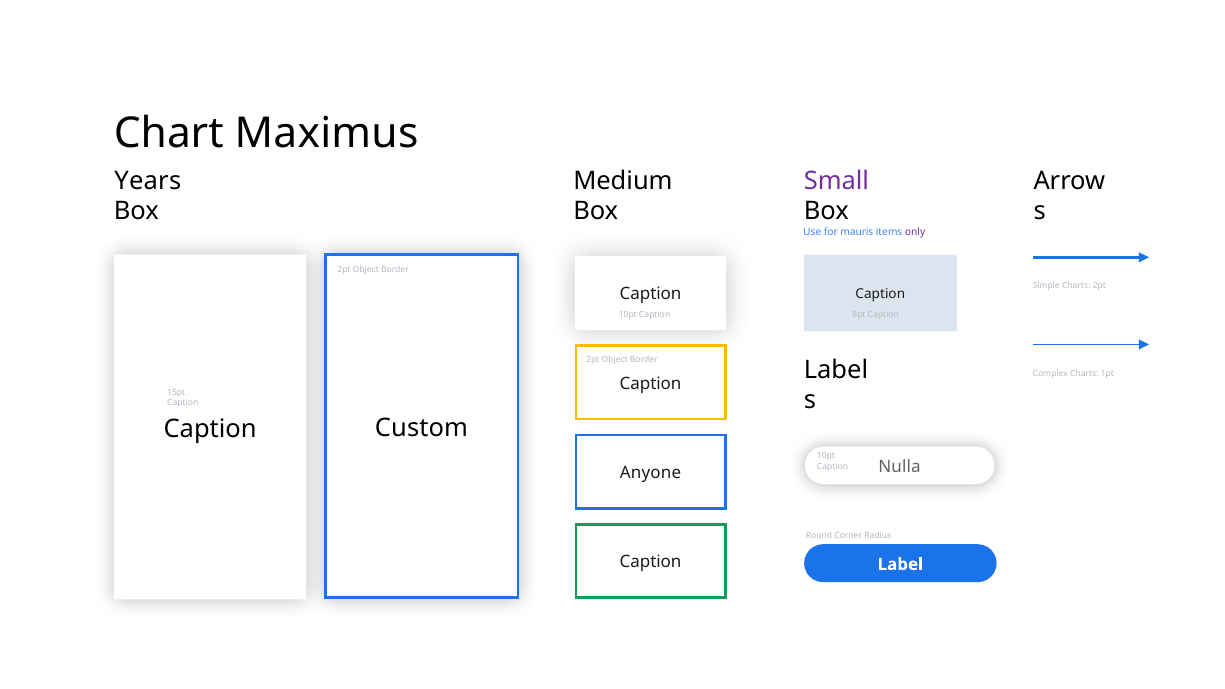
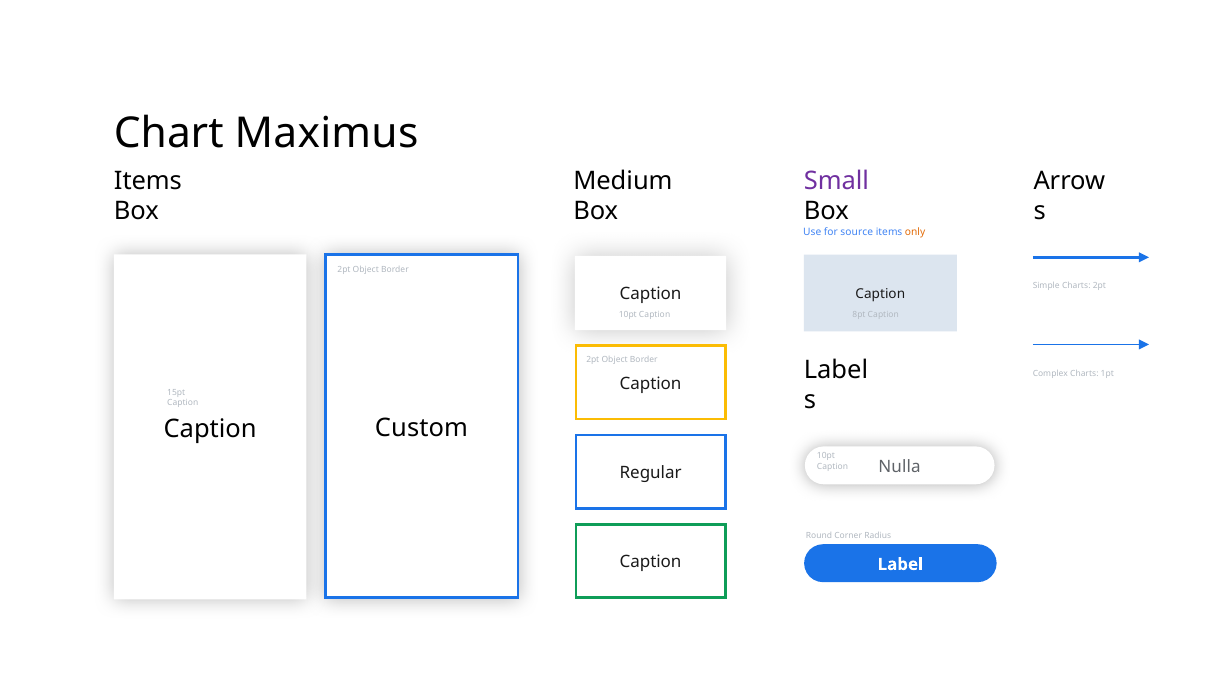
Years: Years -> Items (148, 181)
mauris: mauris -> source (857, 232)
only colour: purple -> orange (915, 232)
Anyone: Anyone -> Regular (651, 473)
